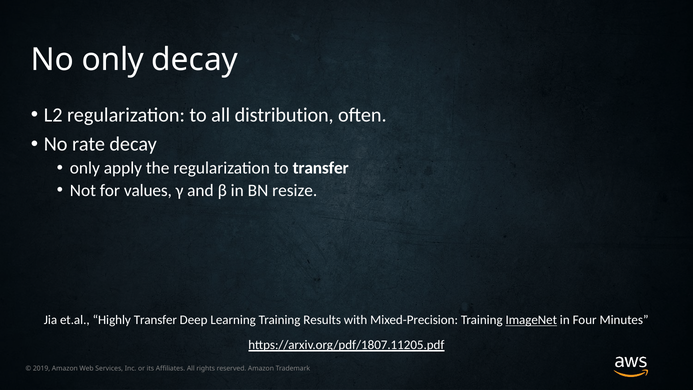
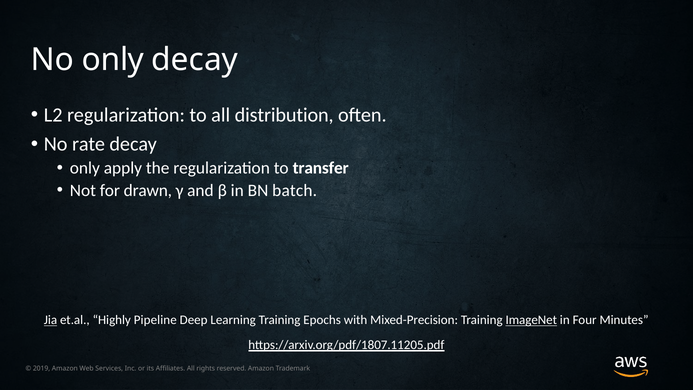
values: values -> drawn (148, 190)
resize: resize -> batch (295, 190)
Jia underline: none -> present (50, 320)
Highly Transfer: Transfer -> Pipeline (155, 320)
Results: Results -> Epochs (322, 320)
